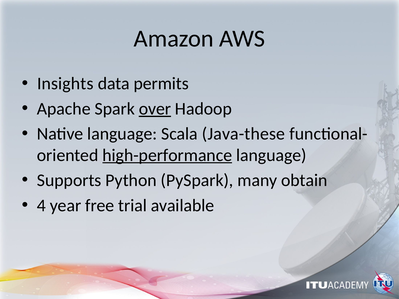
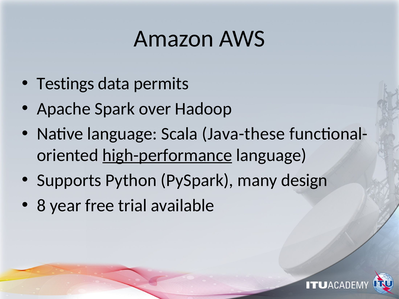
Insights: Insights -> Testings (65, 84)
over underline: present -> none (155, 109)
obtain: obtain -> design (304, 180)
4: 4 -> 8 (41, 206)
